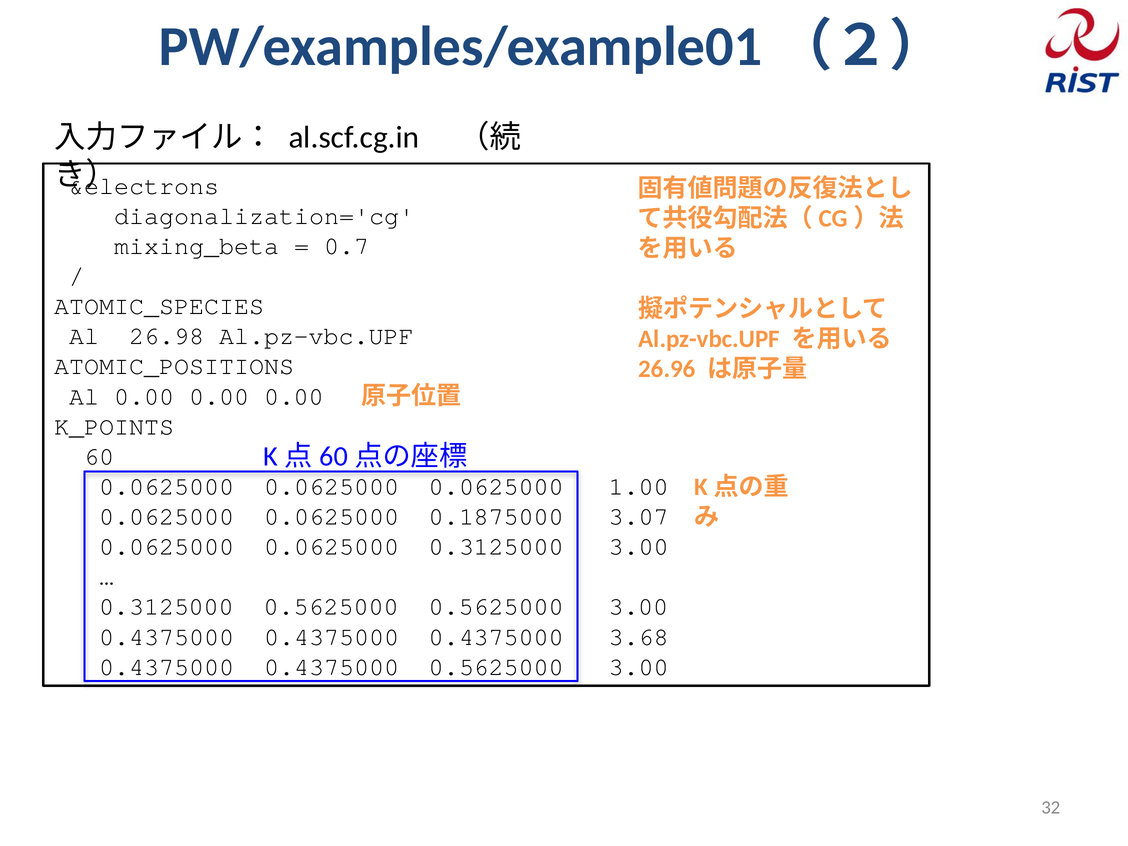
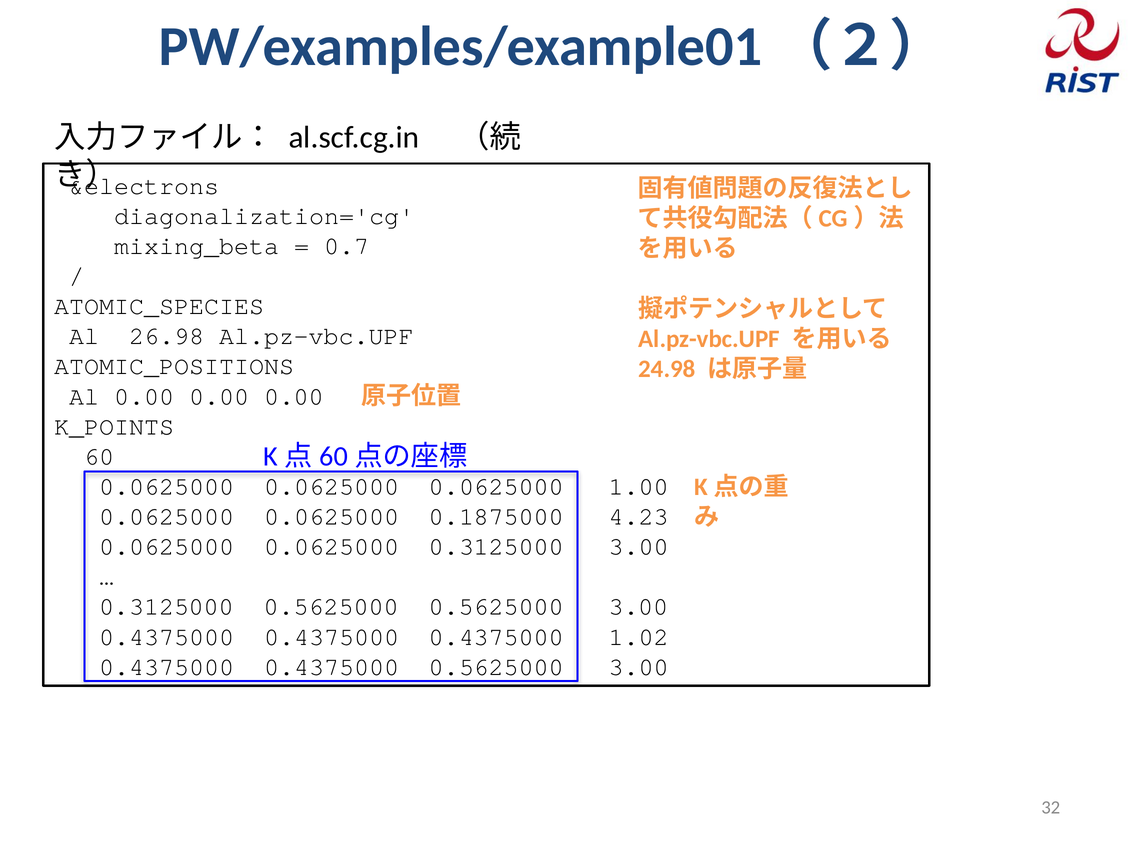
26.96: 26.96 -> 24.98 (667, 369)
3.07: 3.07 -> 4.23 (639, 517)
3.68: 3.68 -> 1.02 (639, 637)
